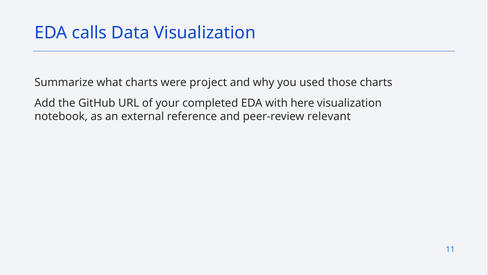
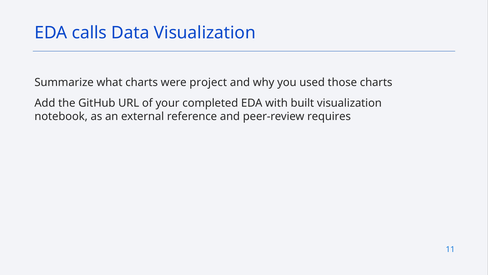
here: here -> built (302, 103)
relevant: relevant -> requires (329, 116)
